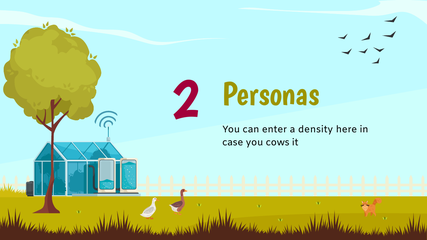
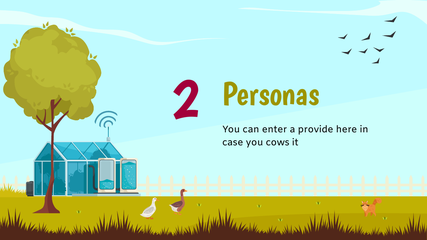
density: density -> provide (316, 129)
